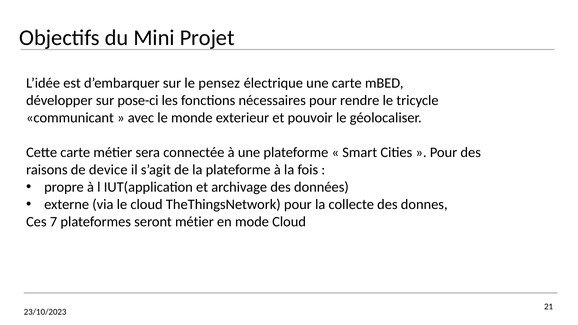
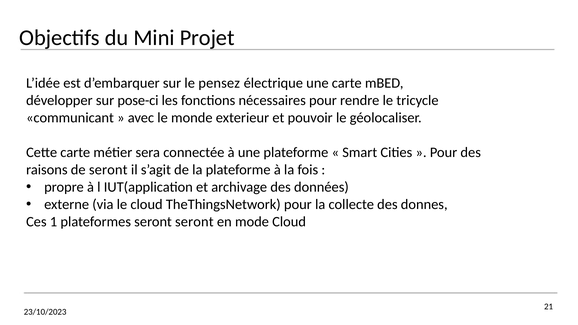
de device: device -> seront (108, 170)
7: 7 -> 1 (54, 222)
seront métier: métier -> seront (194, 222)
